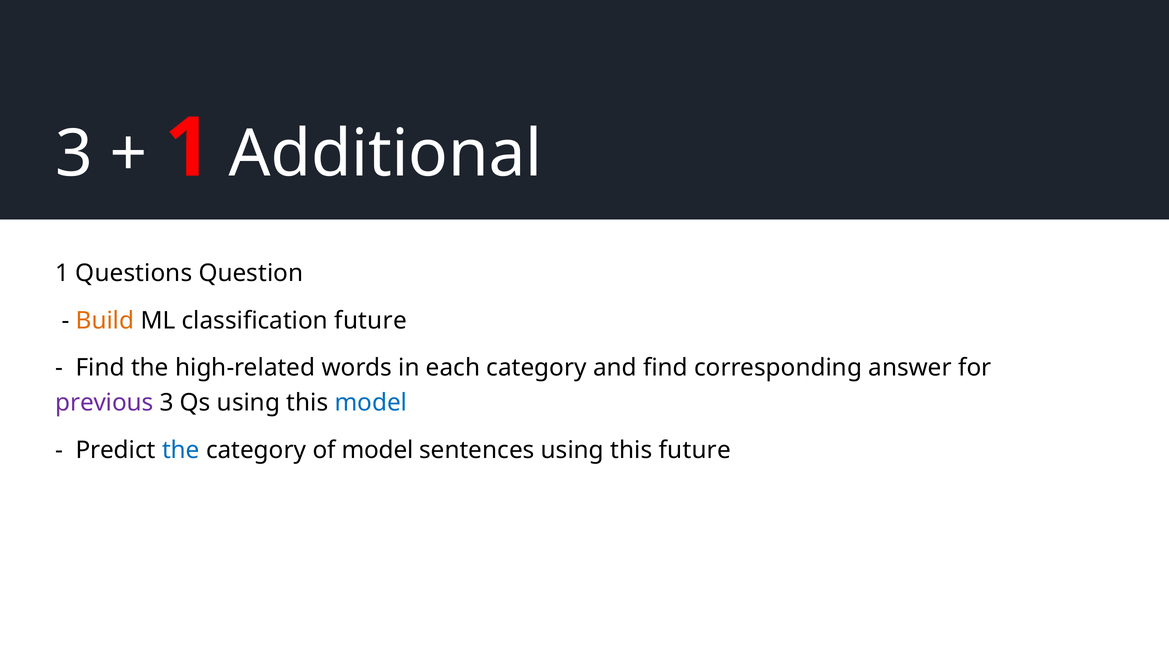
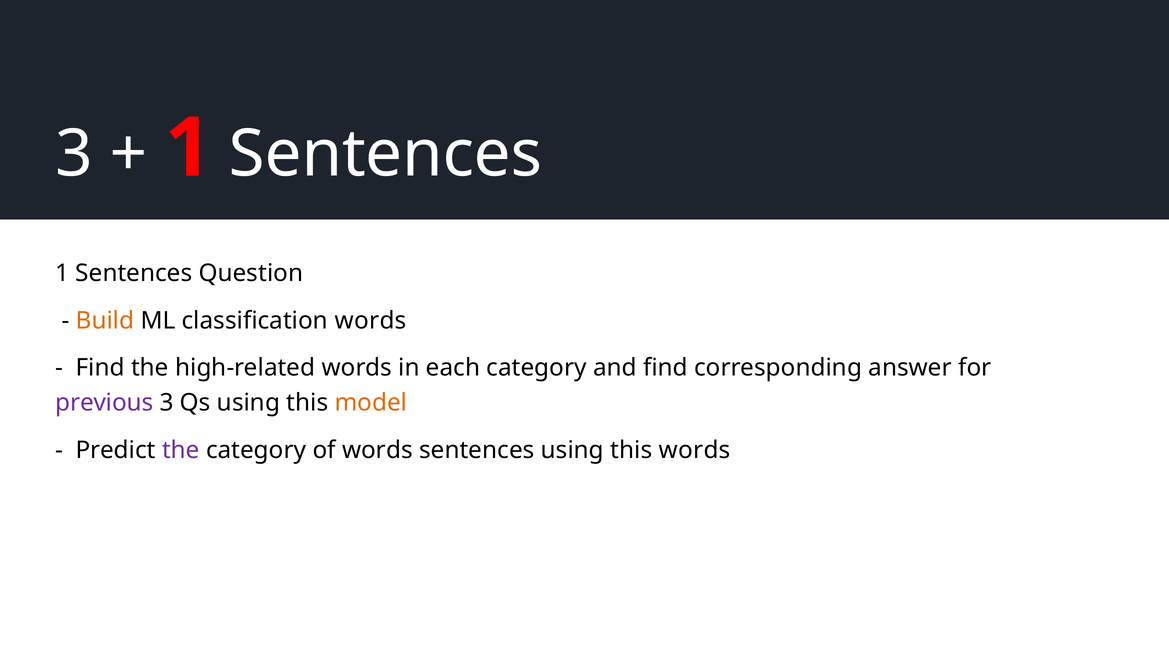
Additional: Additional -> Sentences (386, 154)
Questions: Questions -> Sentences (134, 274)
classification future: future -> words (371, 321)
model colour: blue -> orange (371, 403)
the colour: blue -> purple (181, 450)
of model: model -> words (377, 450)
this future: future -> words (695, 450)
